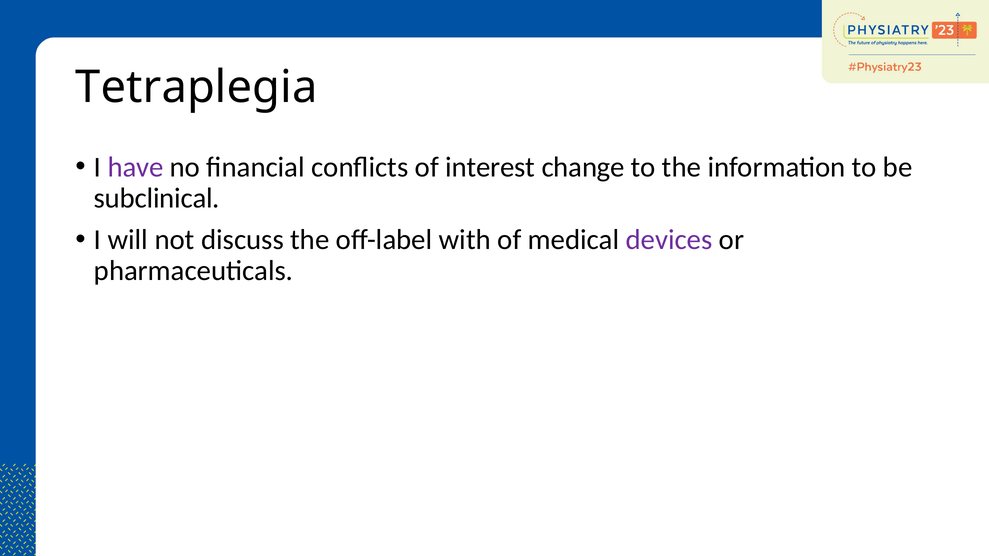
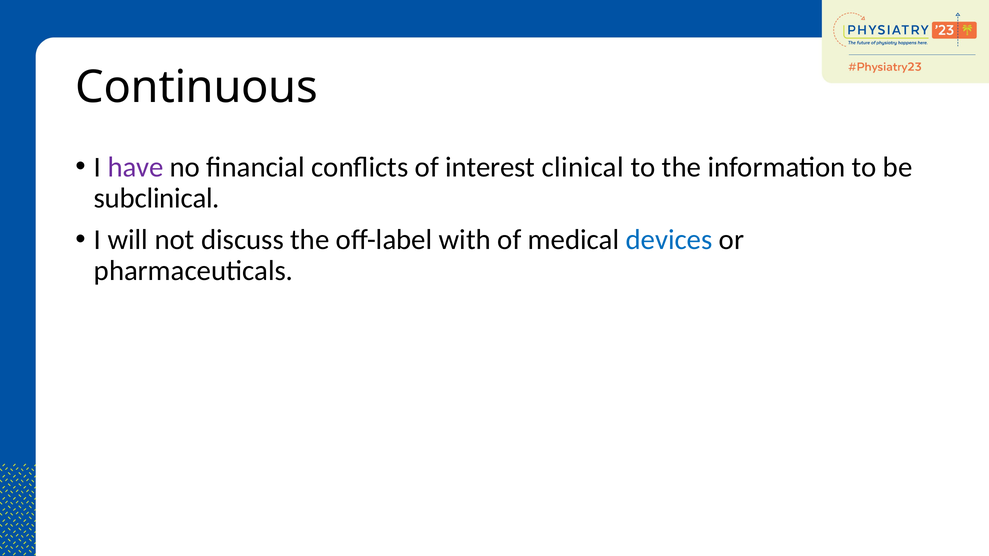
Tetraplegia: Tetraplegia -> Continuous (197, 87)
change: change -> clinical (583, 167)
devices colour: purple -> blue (669, 240)
